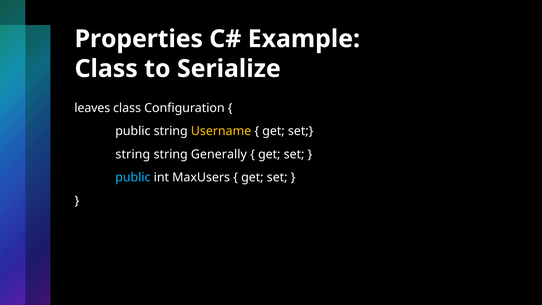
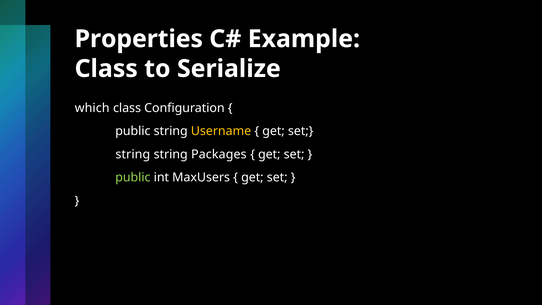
leaves: leaves -> which (92, 108)
Generally: Generally -> Packages (219, 154)
public colour: light blue -> light green (133, 177)
